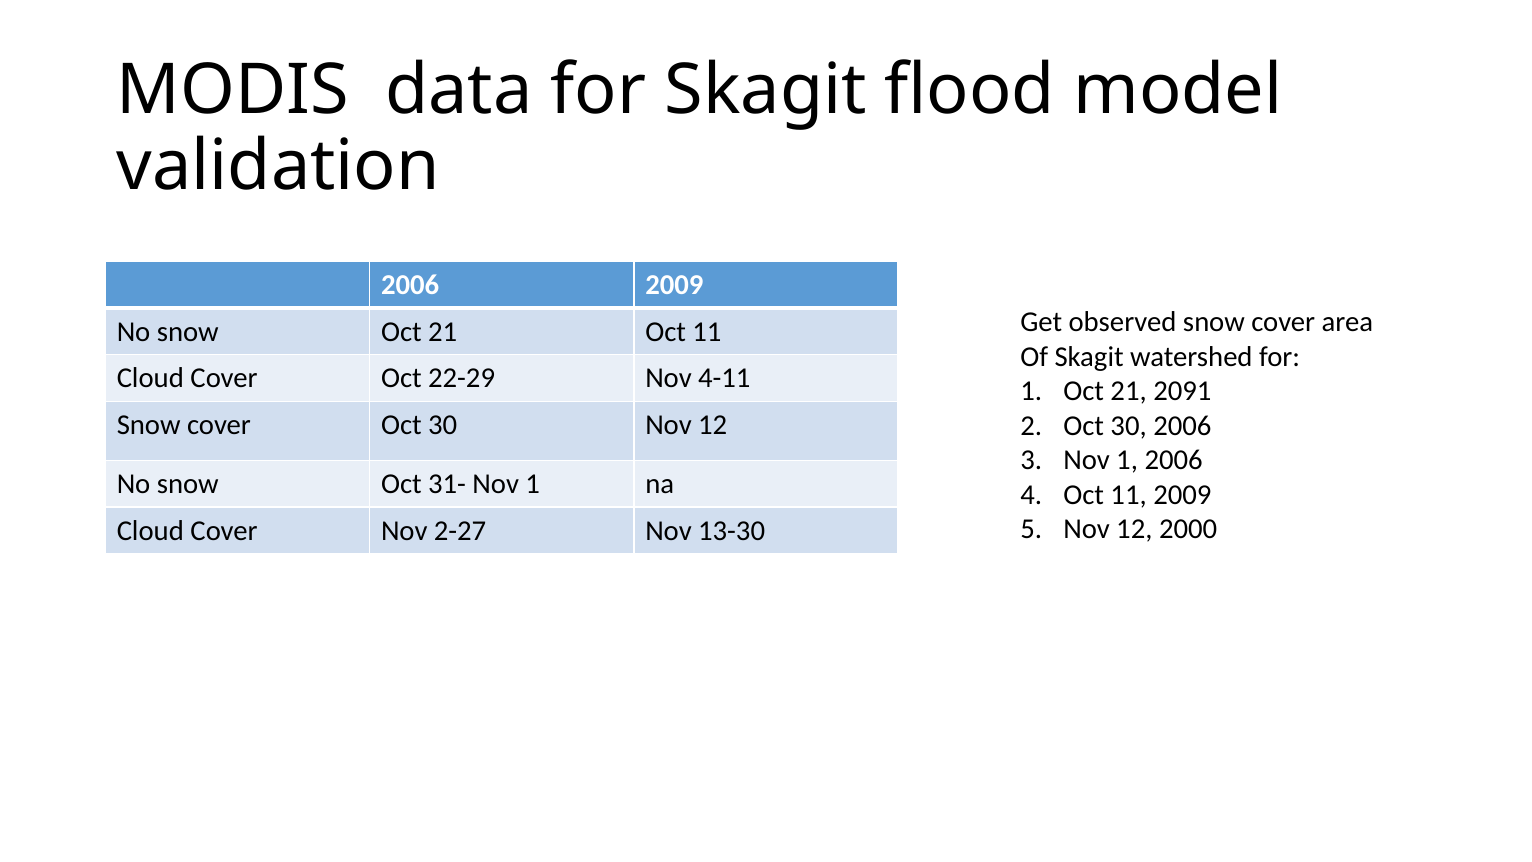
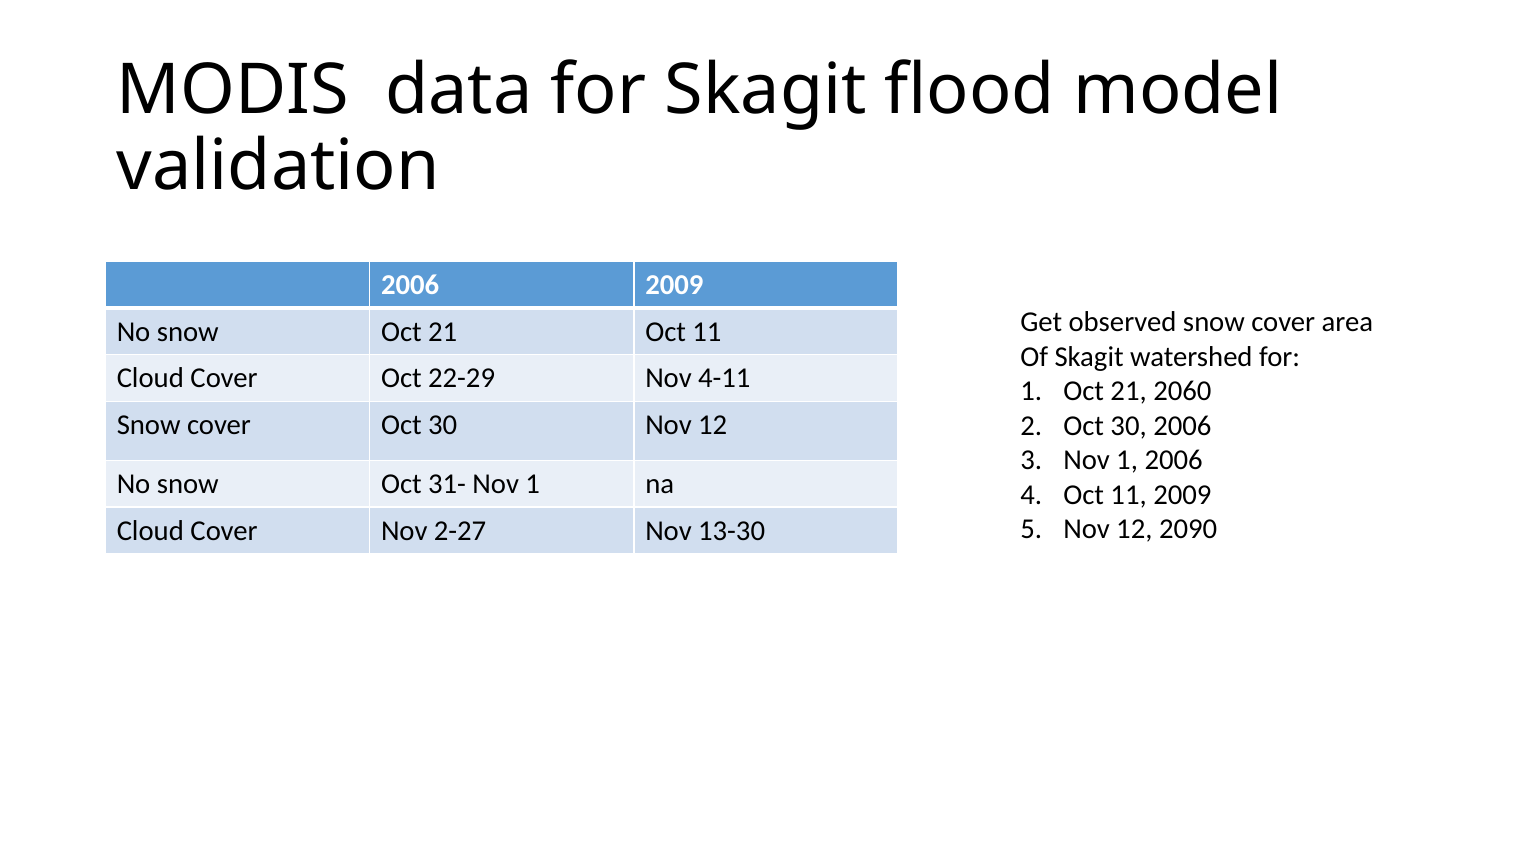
2091: 2091 -> 2060 (1182, 391)
2000: 2000 -> 2090 (1188, 529)
